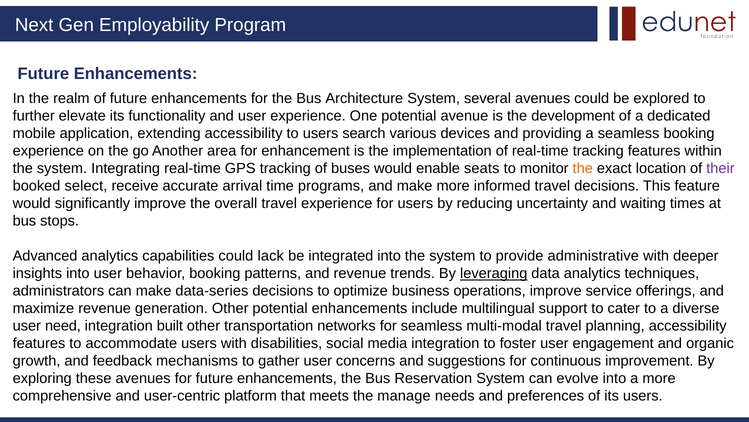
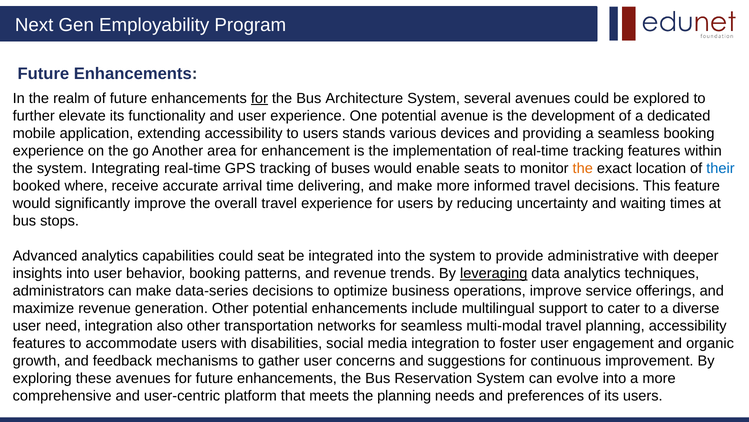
for underline: none -> present (259, 98)
search: search -> stands (364, 133)
their colour: purple -> blue (721, 168)
select: select -> where (86, 186)
programs: programs -> delivering (331, 186)
lack: lack -> seat (271, 256)
built: built -> also (170, 326)
the manage: manage -> planning (404, 396)
